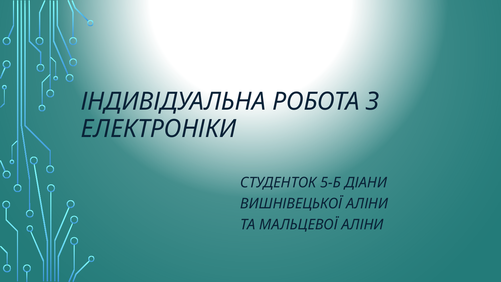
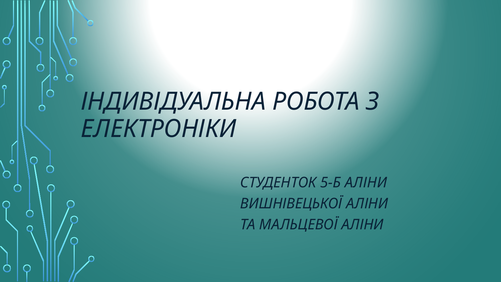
5-Б ДІАНИ: ДІАНИ -> АЛІНИ (366, 183)
